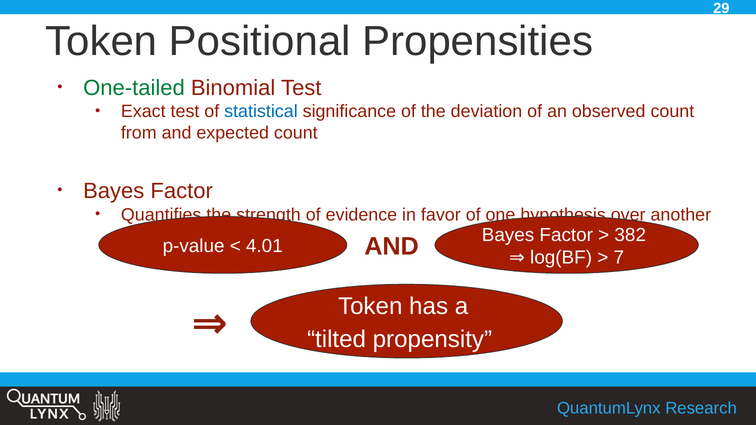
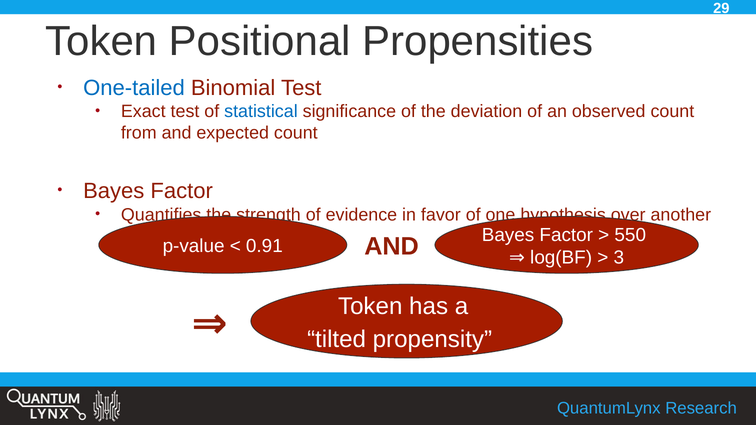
One-tailed colour: green -> blue (134, 88)
382: 382 -> 550 (630, 235)
4.01: 4.01 -> 0.91 (264, 246)
7: 7 -> 3 (619, 258)
